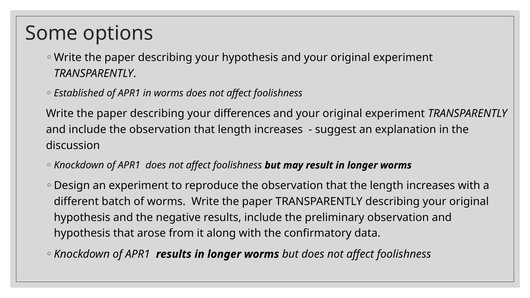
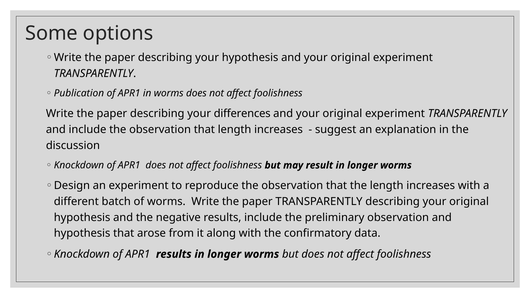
Established: Established -> Publication (79, 93)
